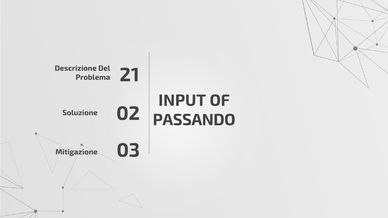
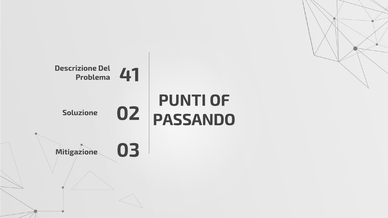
21: 21 -> 41 (130, 75)
INPUT: INPUT -> PUNTI (182, 101)
